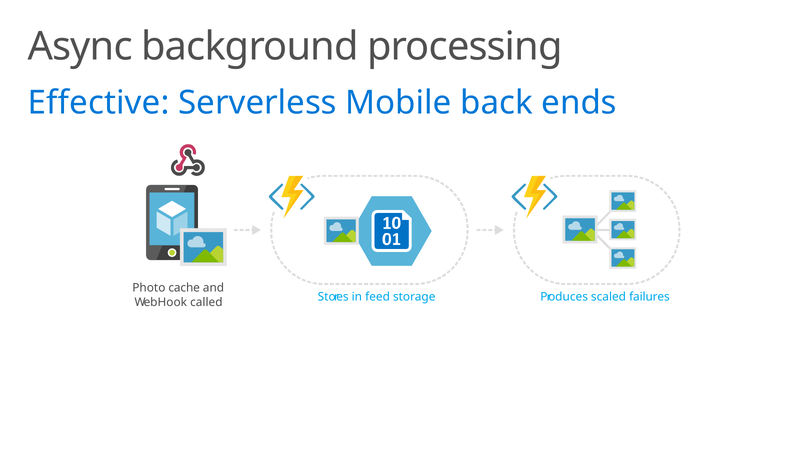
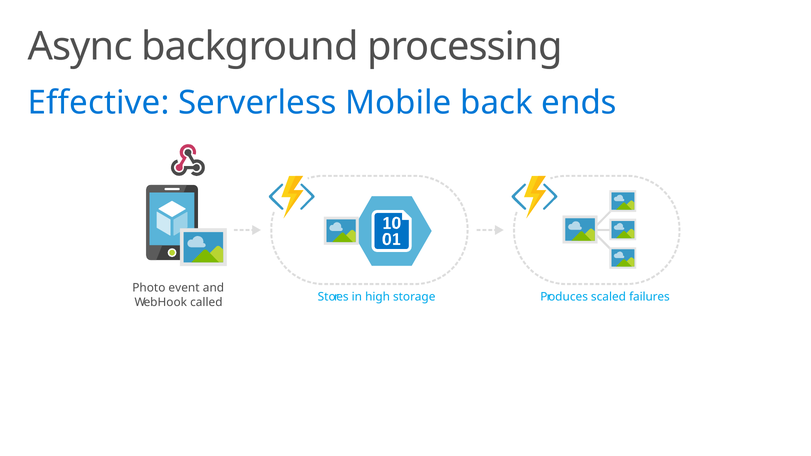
cache: cache -> event (184, 288)
feed: feed -> high (378, 297)
